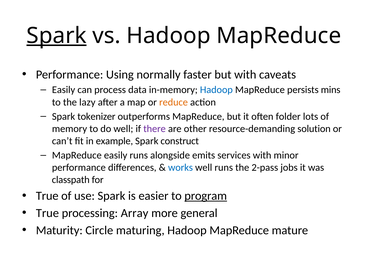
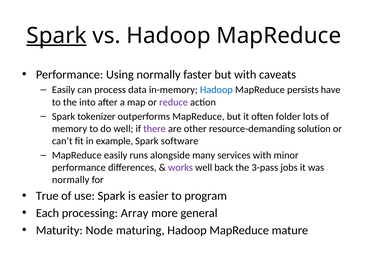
mins: mins -> have (331, 90)
lazy: lazy -> into (87, 102)
reduce colour: orange -> purple (174, 102)
construct: construct -> software (180, 141)
emits: emits -> many (204, 155)
works colour: blue -> purple (180, 168)
well runs: runs -> back (224, 168)
2-pass: 2-pass -> 3-pass (265, 168)
classpath: classpath -> normally (71, 180)
program underline: present -> none (206, 196)
True: True -> Each (47, 213)
Circle: Circle -> Node (99, 230)
